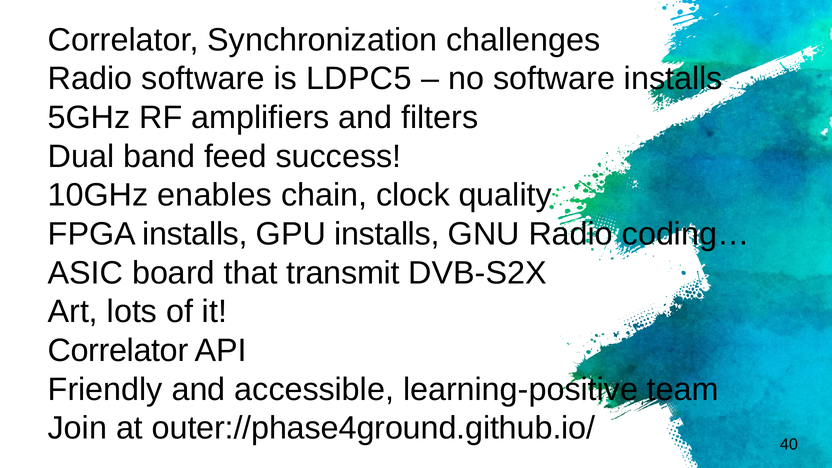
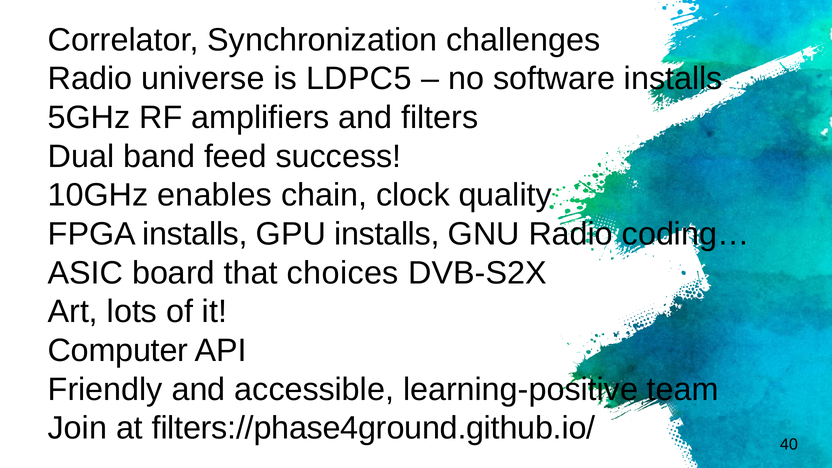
Radio software: software -> universe (203, 79)
transmit: transmit -> choices (343, 273)
Correlator: Correlator -> Computer (118, 351)
outer://phase4ground.github.io/: outer://phase4ground.github.io/ -> filters://phase4ground.github.io/ (374, 428)
